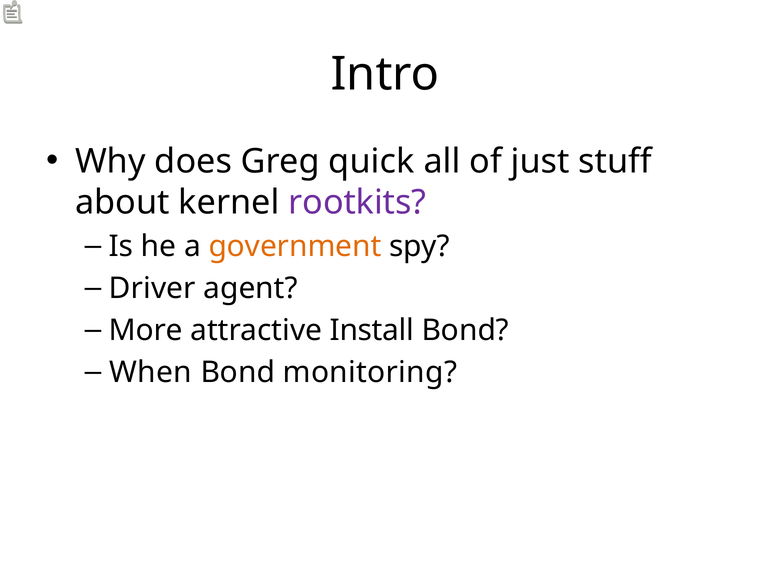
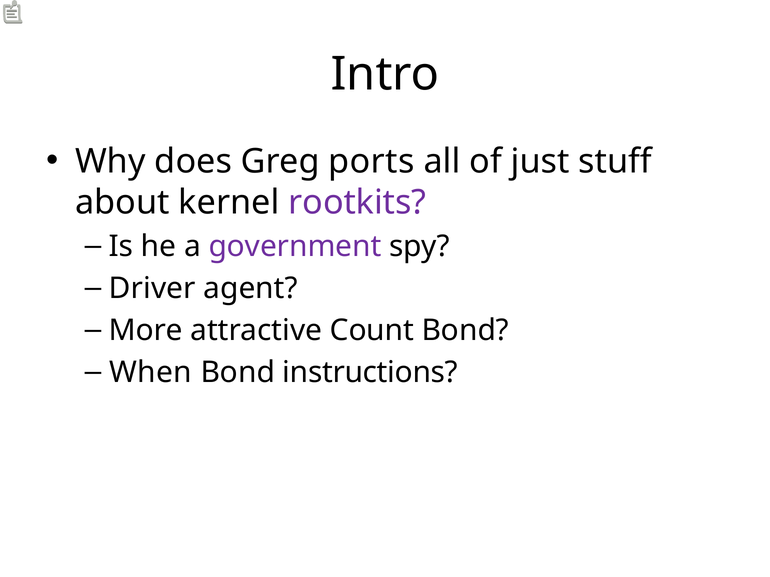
quick: quick -> ports (371, 162)
government colour: orange -> purple (295, 247)
Install: Install -> Count (372, 331)
monitoring: monitoring -> instructions (370, 373)
